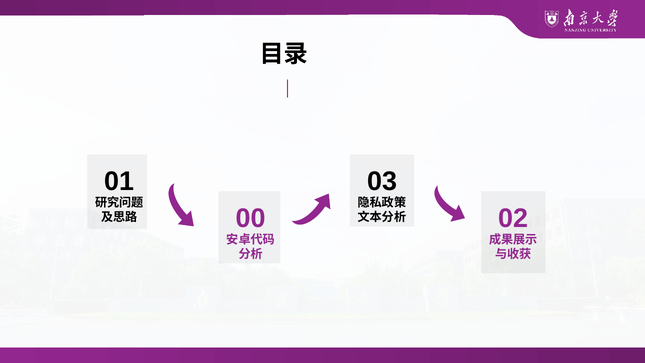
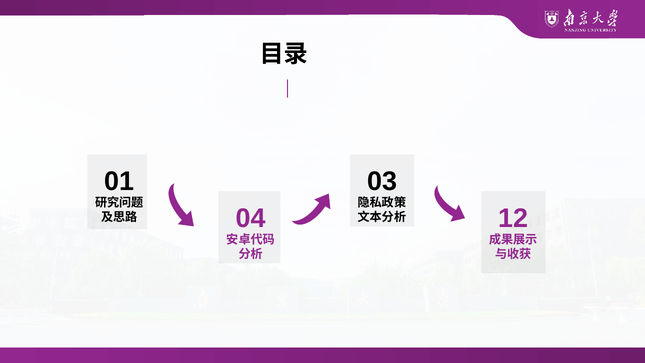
00: 00 -> 04 (251, 218)
02: 02 -> 12 (513, 218)
